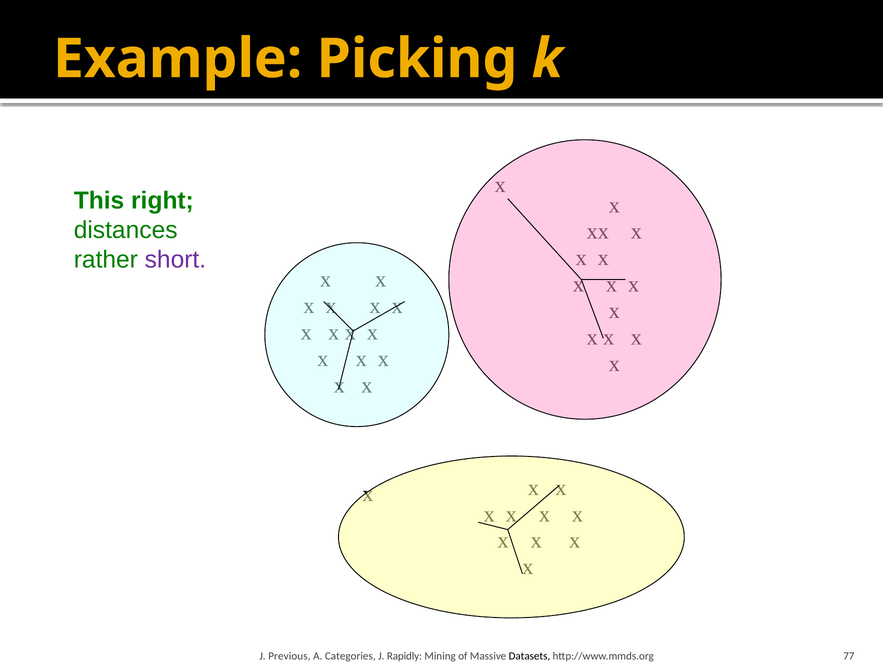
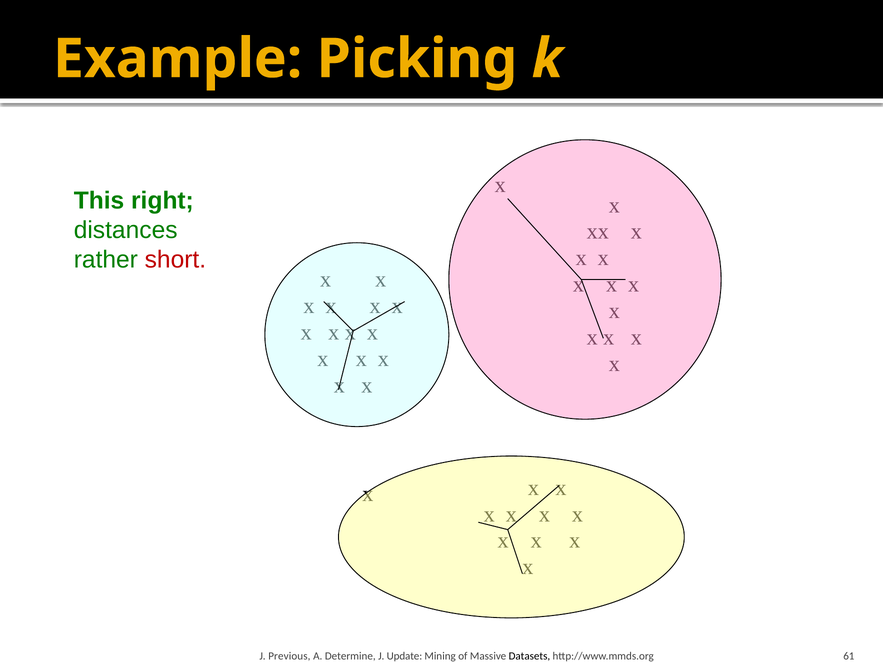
short colour: purple -> red (175, 260)
Categories: Categories -> Determine (350, 656)
Rapidly: Rapidly -> Update (404, 656)
77: 77 -> 61 (849, 656)
